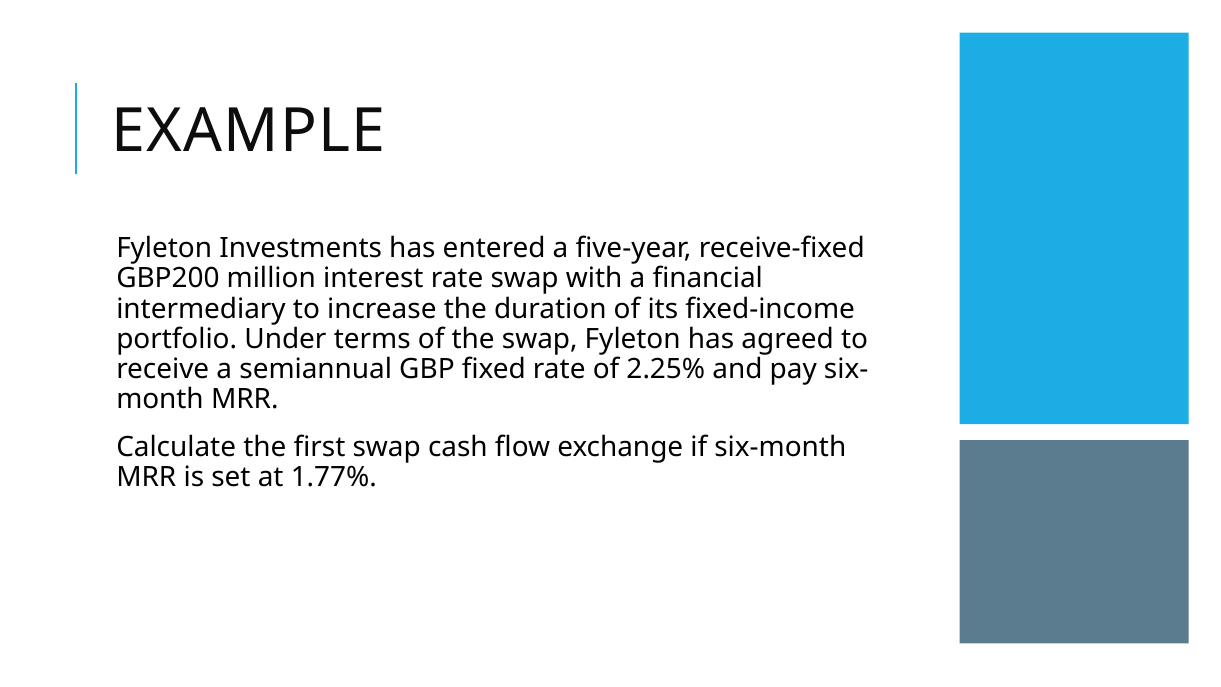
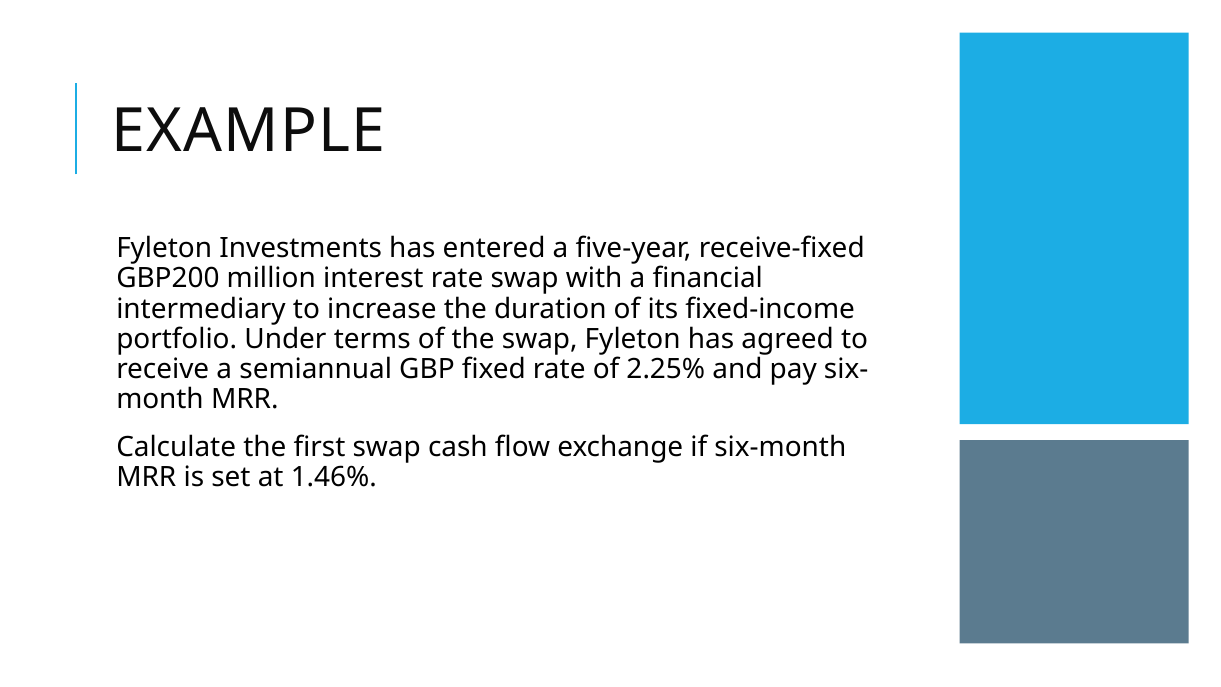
1.77%: 1.77% -> 1.46% (334, 477)
